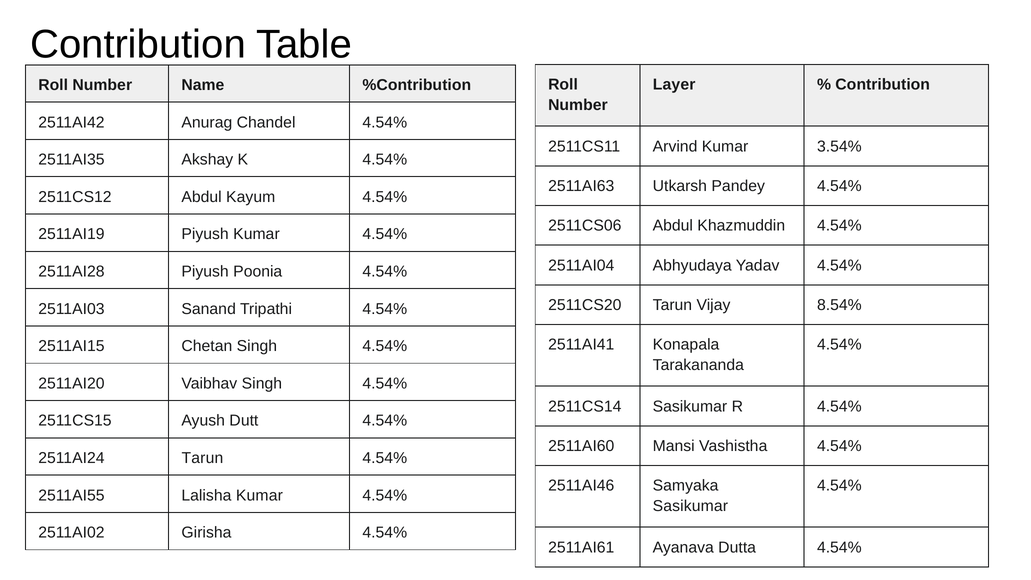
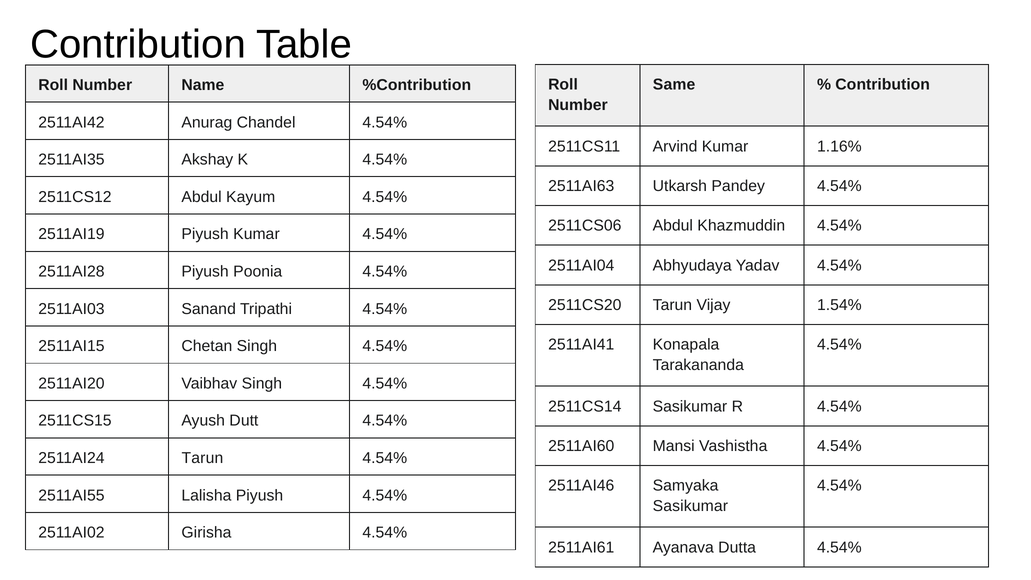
Layer: Layer -> Same (674, 85)
3.54%: 3.54% -> 1.16% (839, 146)
8.54%: 8.54% -> 1.54% (839, 305)
Lalisha Kumar: Kumar -> Piyush (260, 495)
